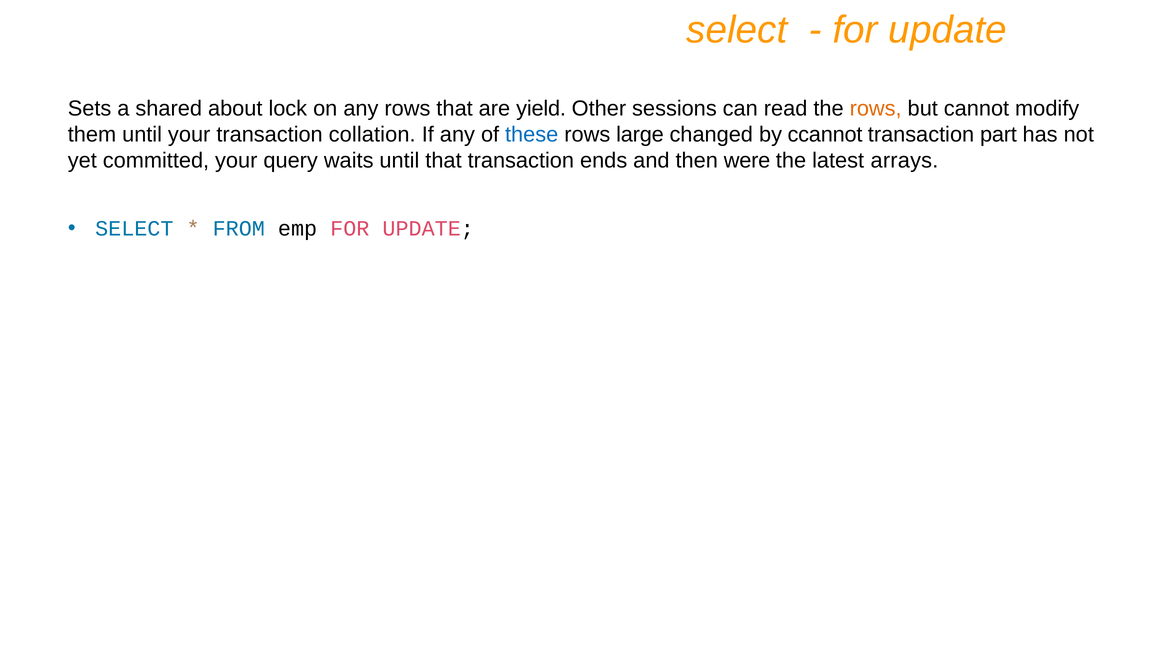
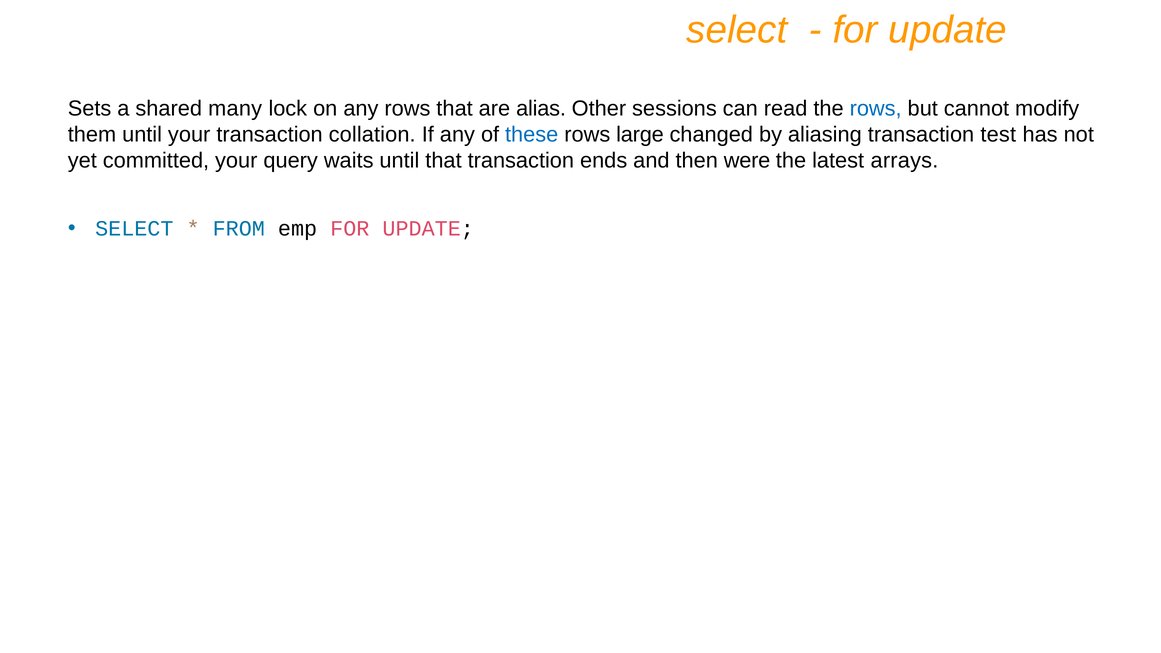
about: about -> many (235, 108)
yield: yield -> alias (541, 108)
rows colour: orange -> blue (876, 108)
ccannot: ccannot -> aliasing (825, 135)
part: part -> test (998, 135)
